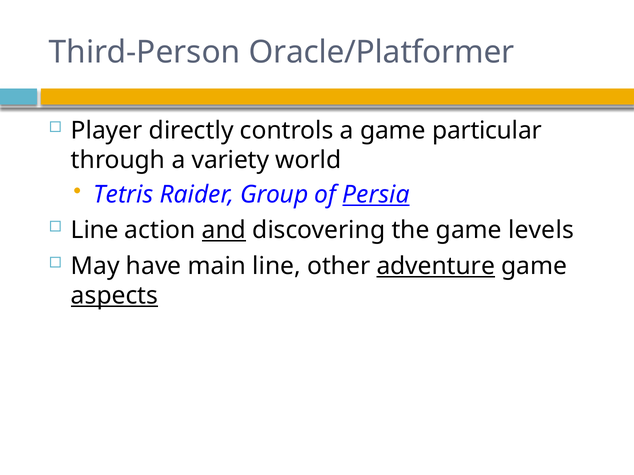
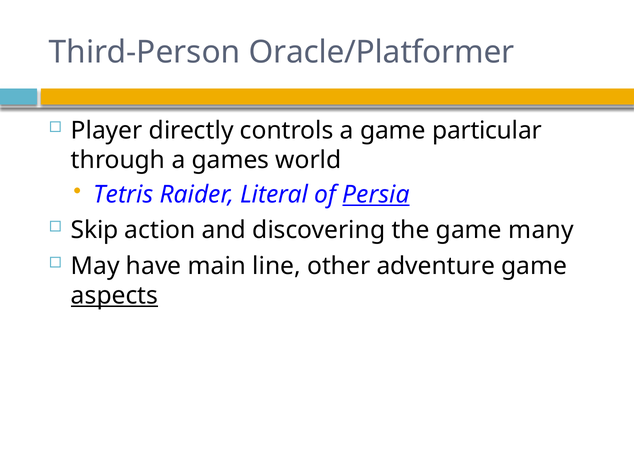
variety: variety -> games (230, 160)
Group: Group -> Literal (274, 195)
Line: Line -> Skip (95, 230)
and underline: present -> none (224, 230)
levels: levels -> many (541, 230)
adventure underline: present -> none (436, 266)
